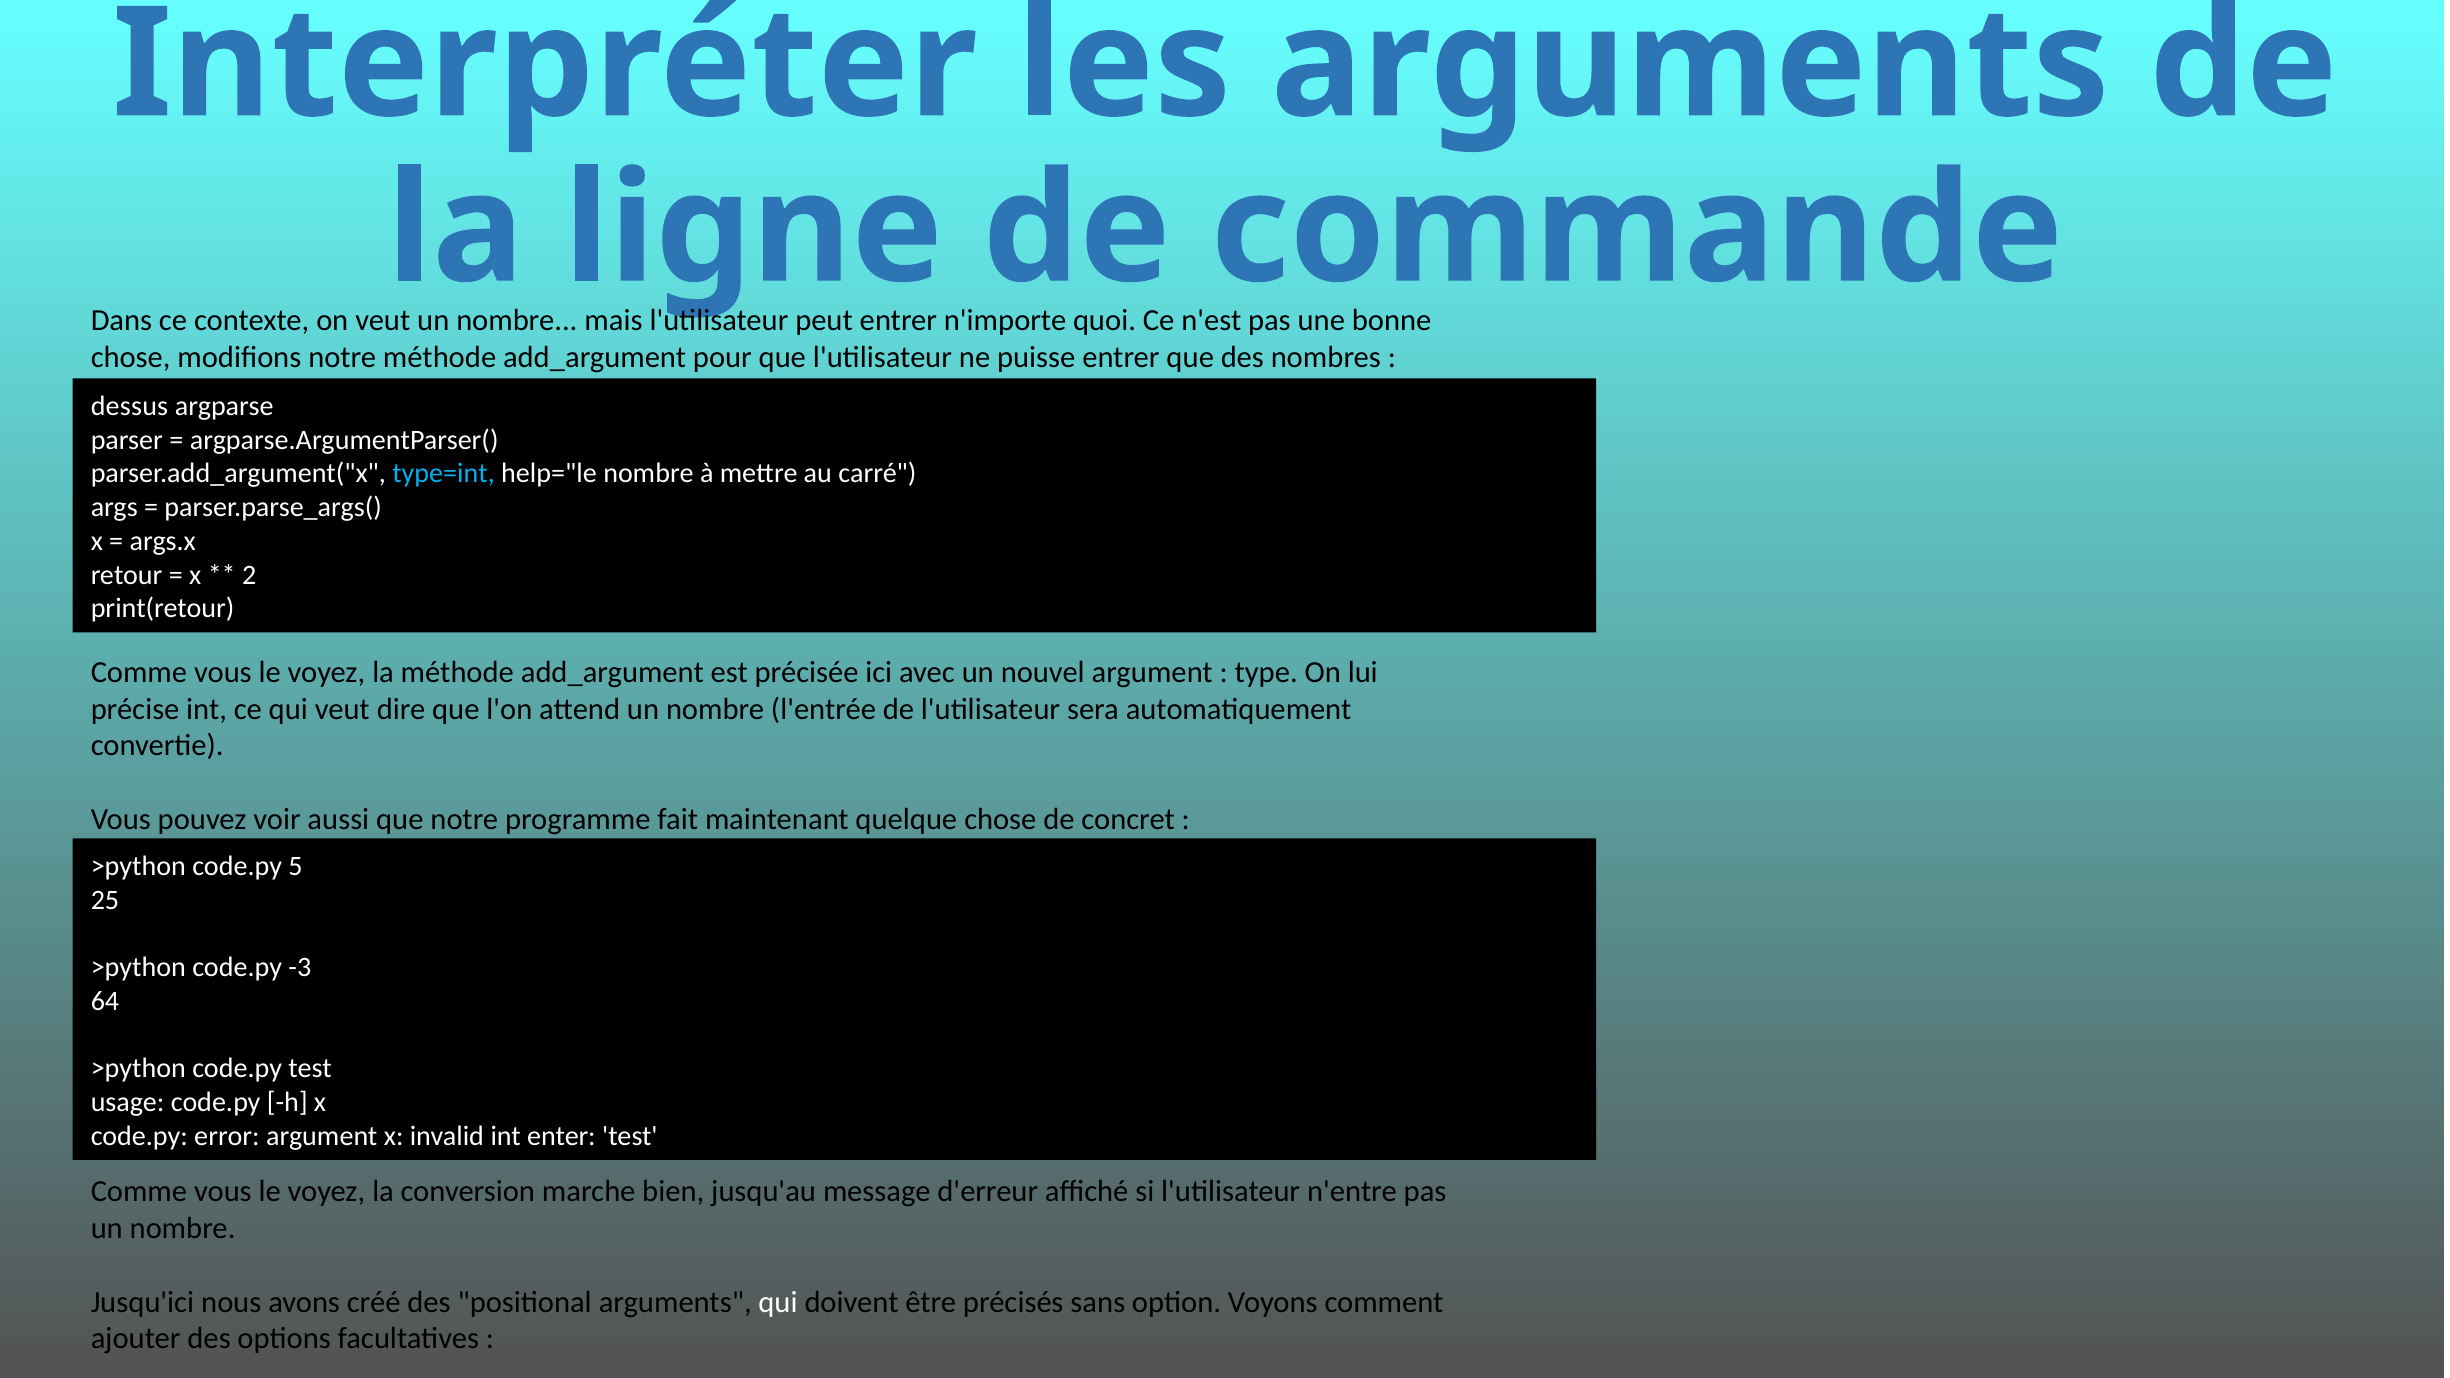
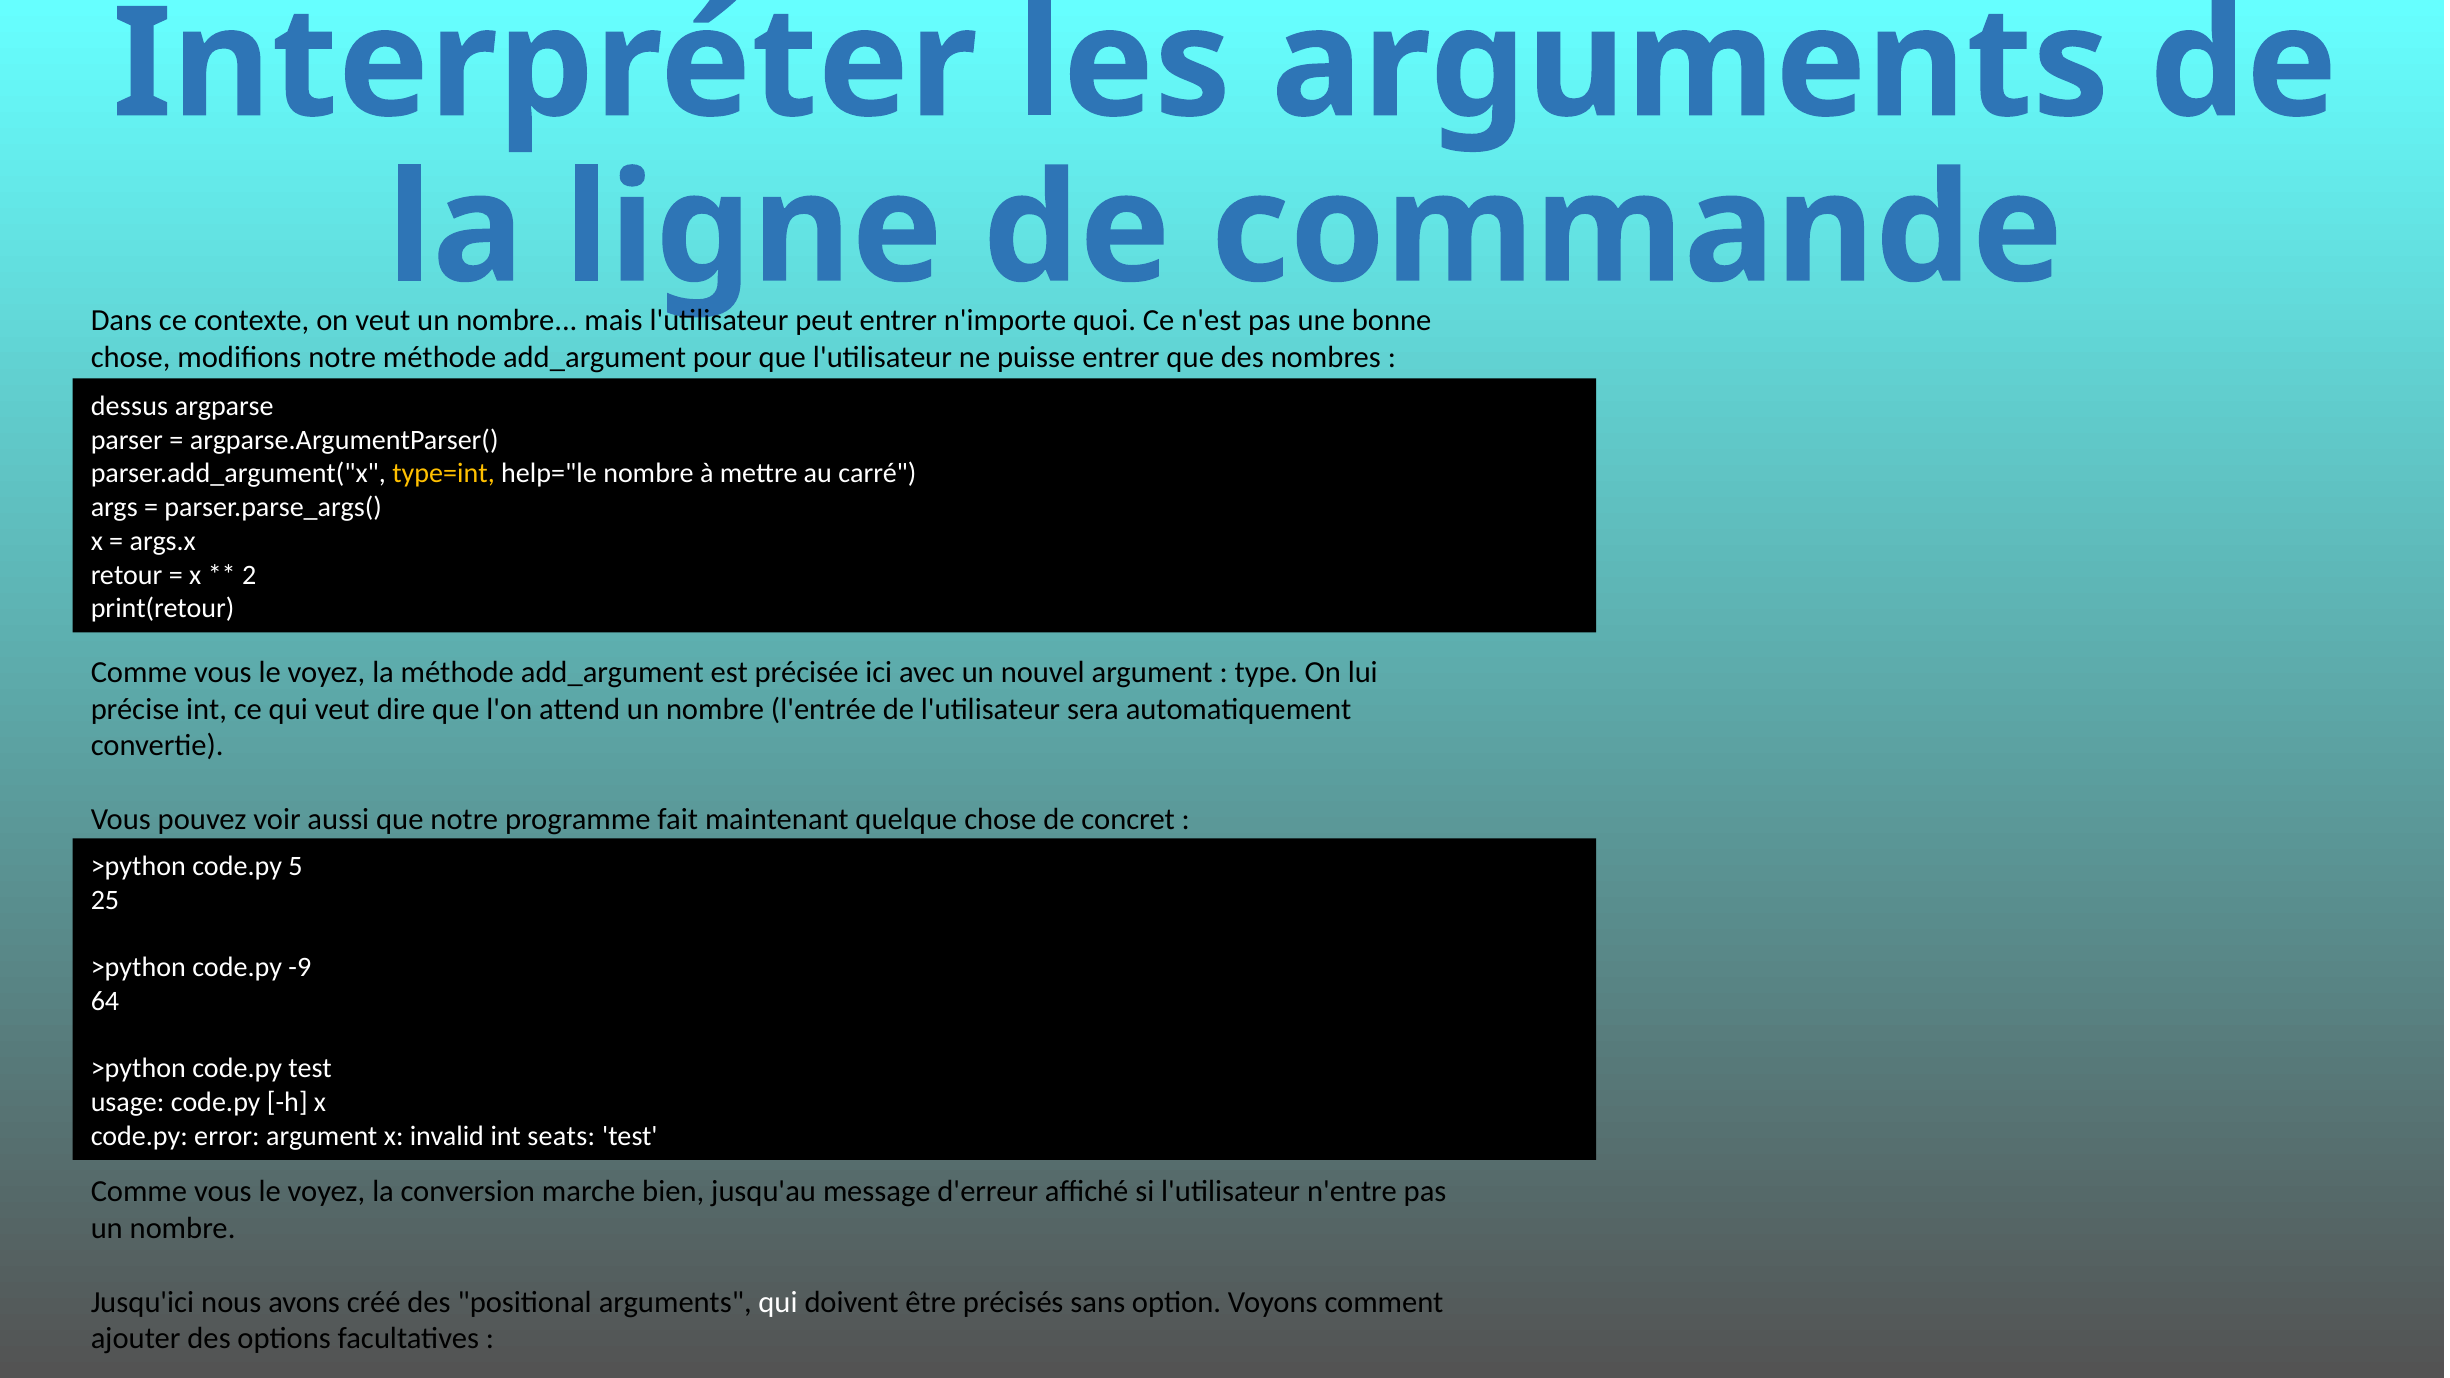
type=int colour: light blue -> yellow (444, 474)
-3: -3 -> -9 (300, 967)
enter: enter -> seats (561, 1136)
